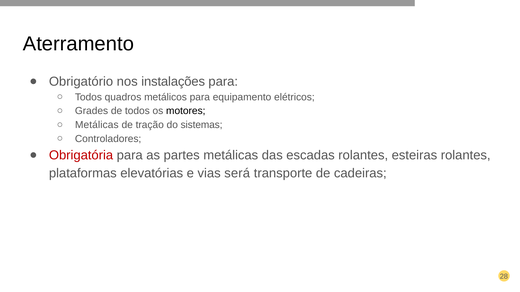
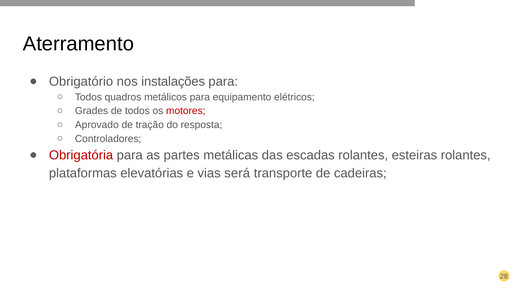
motores colour: black -> red (186, 111)
Metálicas: Metálicas -> Aprovado (97, 125)
sistemas: sistemas -> resposta (201, 125)
